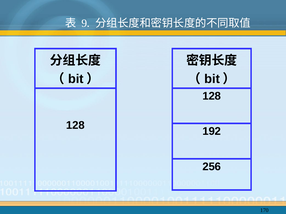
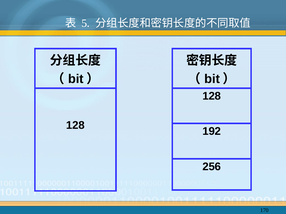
9: 9 -> 5 (86, 23)
